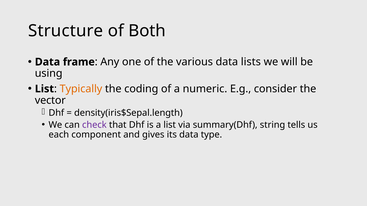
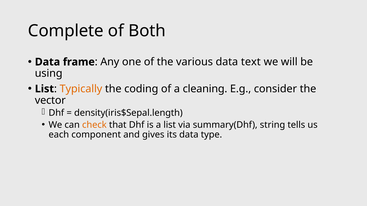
Structure: Structure -> Complete (66, 31)
lists: lists -> text (251, 62)
numeric: numeric -> cleaning (205, 89)
check colour: purple -> orange (94, 125)
